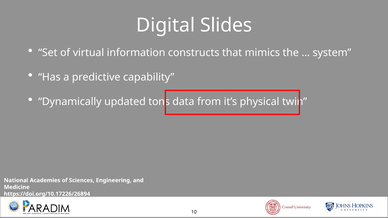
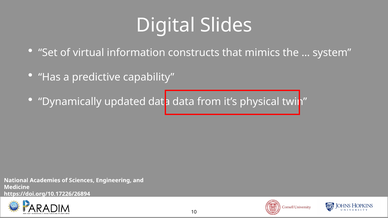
updated tons: tons -> data (159, 102)
